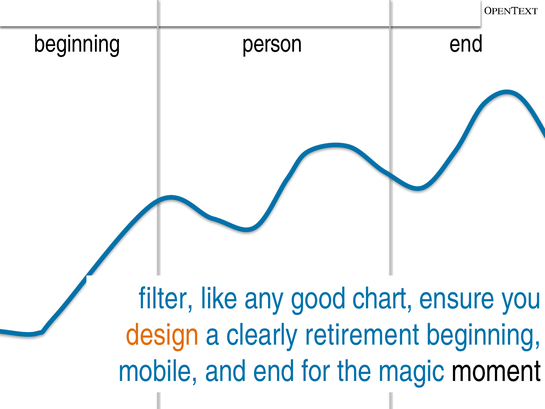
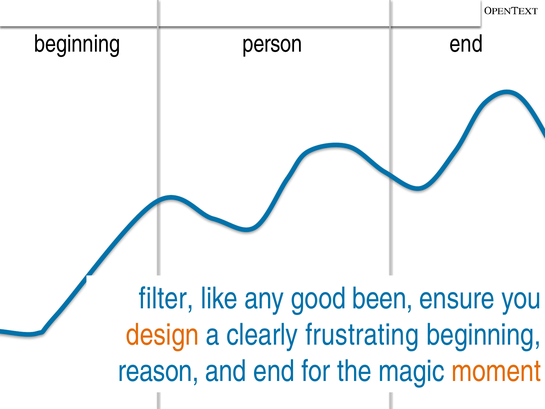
chart: chart -> been (383, 298)
retirement: retirement -> frustrating (362, 335)
mobile: mobile -> reason (158, 371)
moment colour: black -> orange (496, 371)
